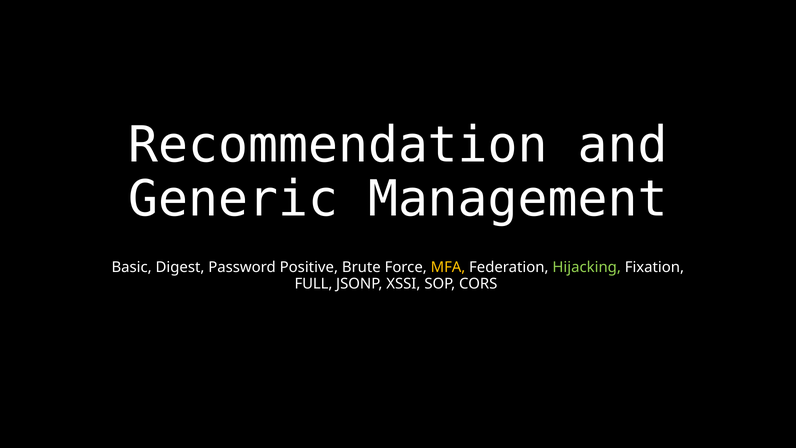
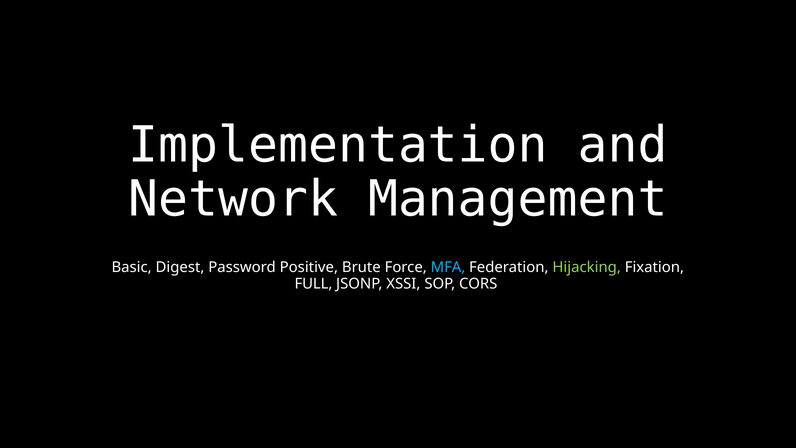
Recommendation: Recommendation -> Implementation (338, 145)
Generic: Generic -> Network (233, 199)
MFA colour: yellow -> light blue (448, 267)
